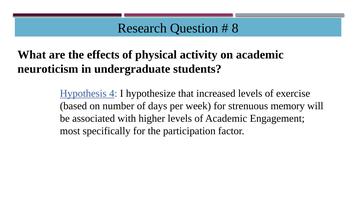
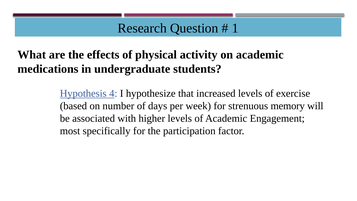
8: 8 -> 1 (235, 28)
neuroticism: neuroticism -> medications (48, 69)
